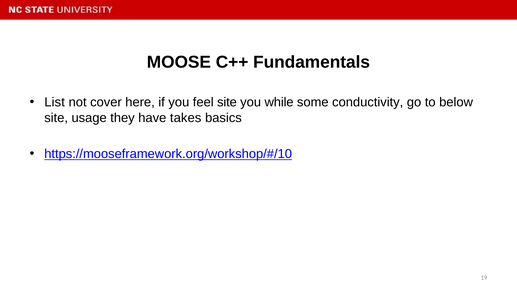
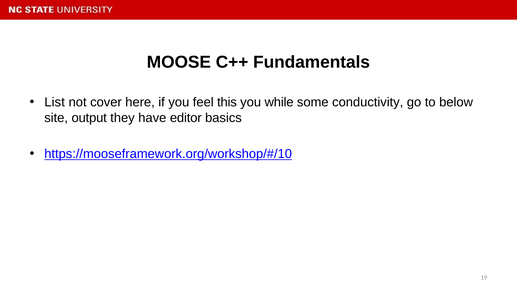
feel site: site -> this (227, 102)
usage: usage -> output (89, 118)
takes: takes -> editor (186, 118)
